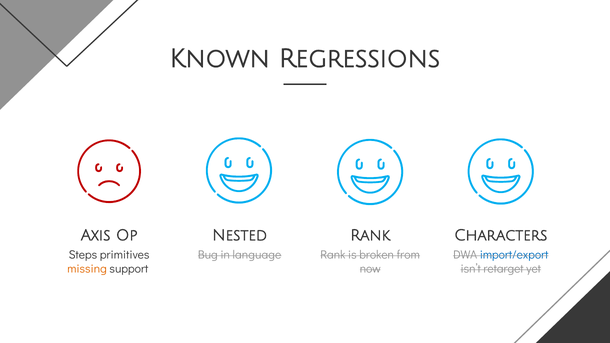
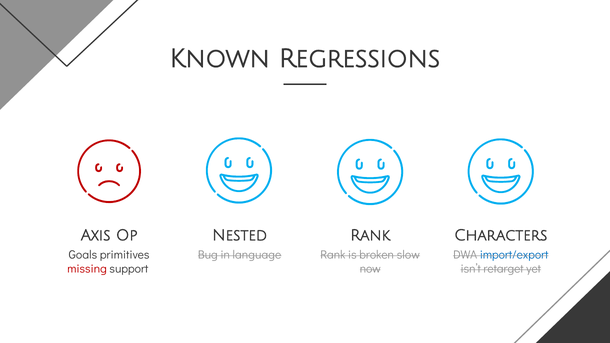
Steps: Steps -> Goals (83, 255)
from: from -> slow (408, 255)
missing colour: orange -> red (87, 269)
